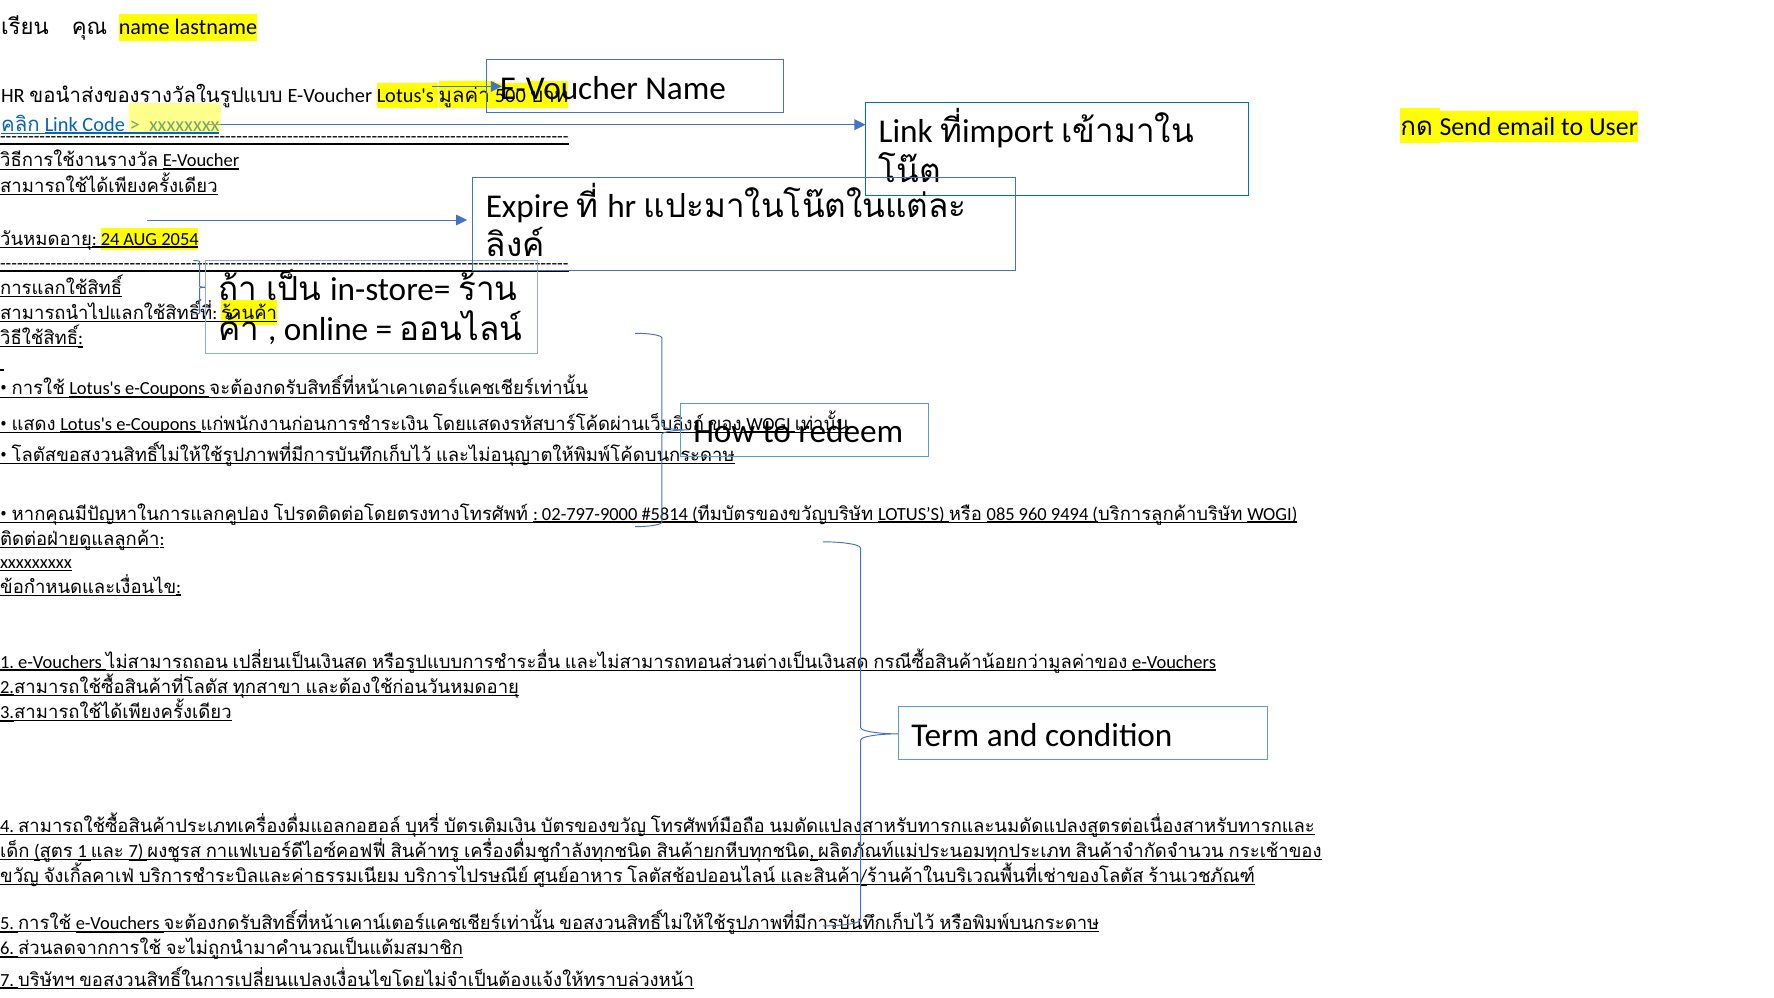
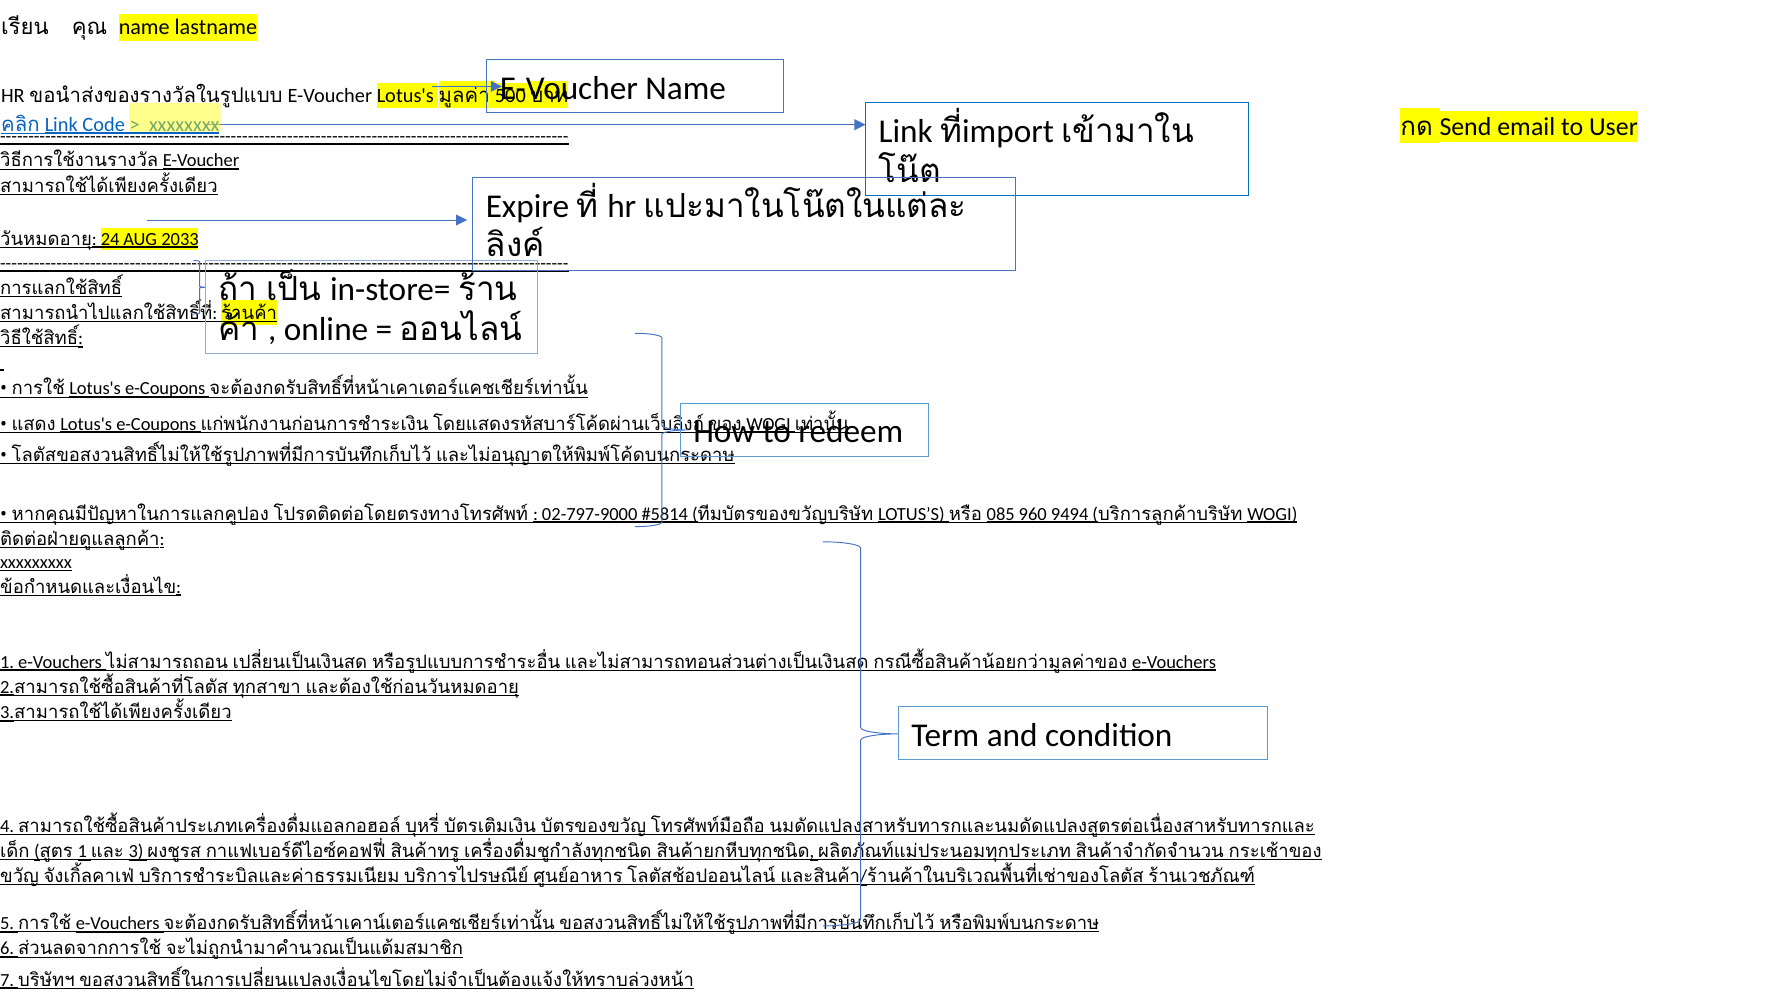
2054: 2054 -> 2033 (180, 239)
7: 7 -> 3 (136, 851)
